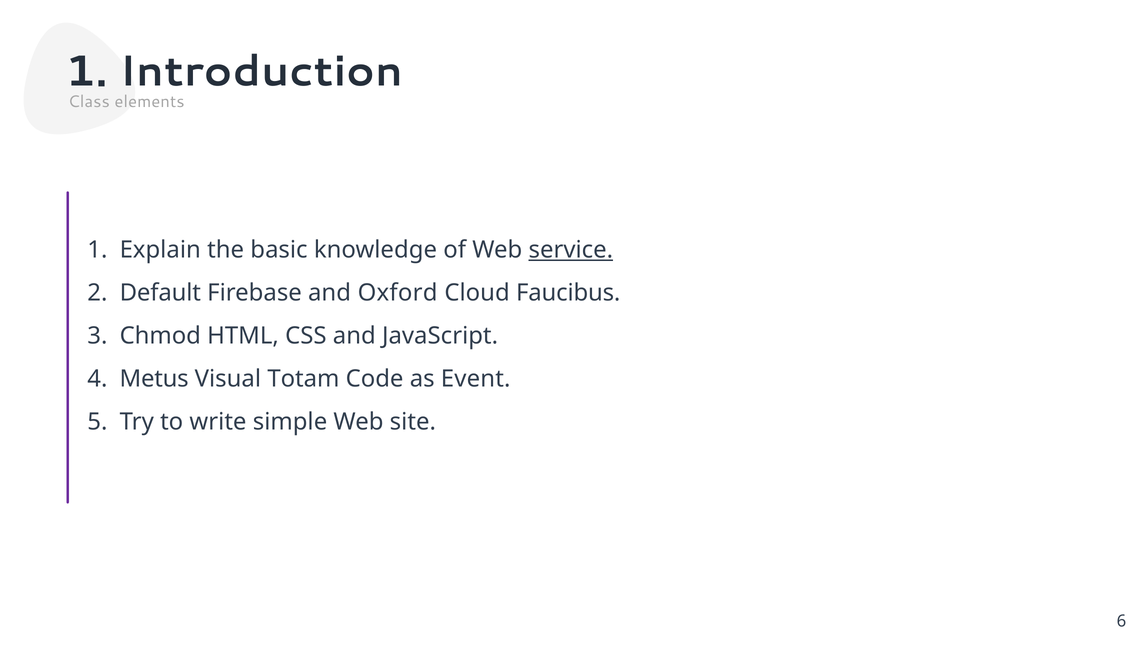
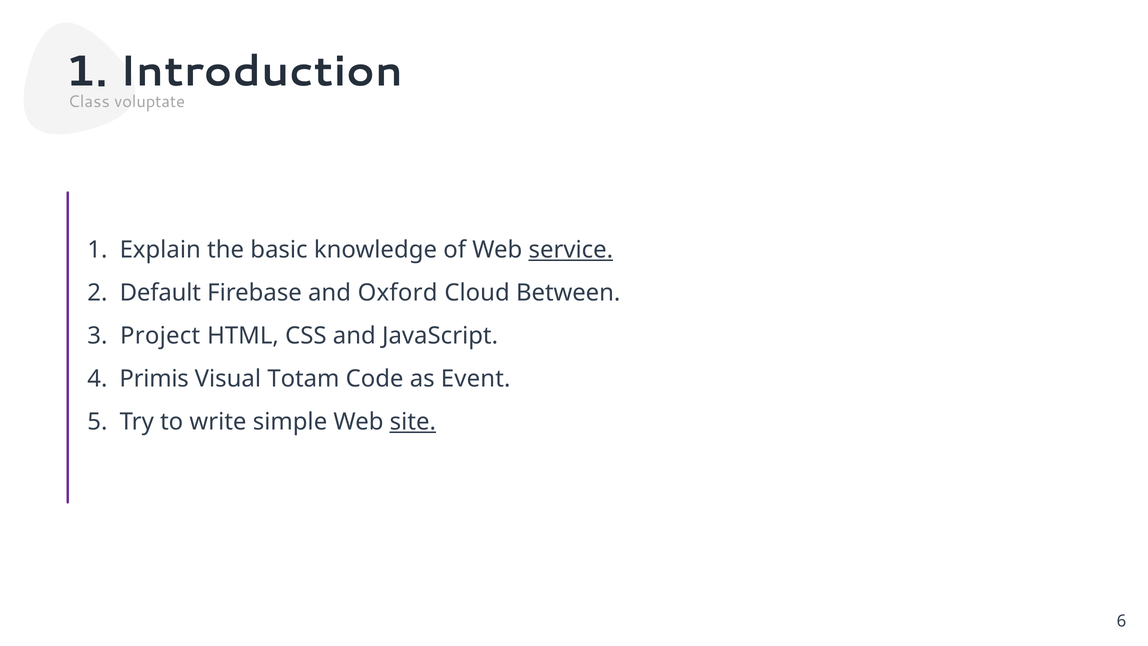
elements: elements -> voluptate (150, 102)
Faucibus: Faucibus -> Between (568, 293)
Chmod: Chmod -> Project (160, 336)
Metus: Metus -> Primis (154, 379)
site underline: none -> present (413, 422)
